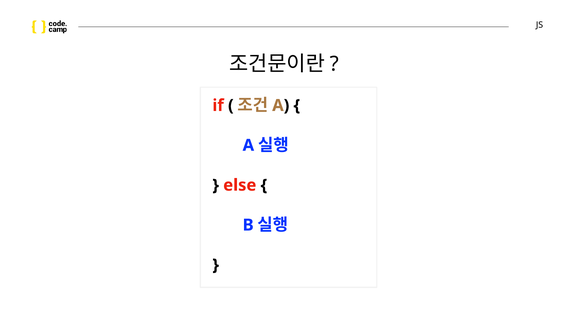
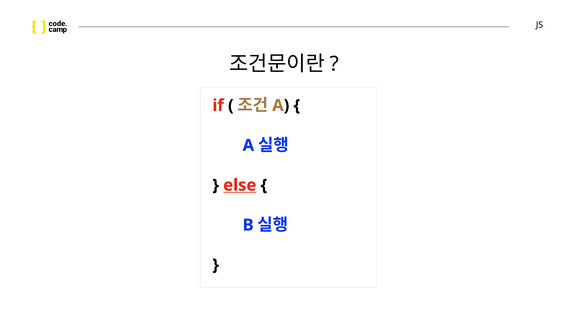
else underline: none -> present (240, 185)
